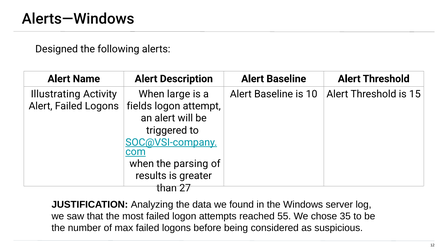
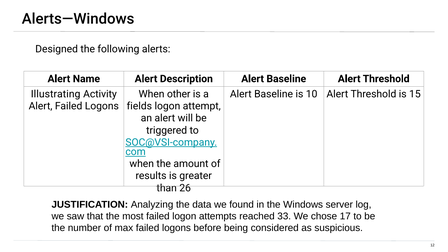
large: large -> other (179, 94)
parsing: parsing -> amount (191, 164)
27: 27 -> 26 (185, 188)
55: 55 -> 33 (284, 216)
35: 35 -> 17 (345, 216)
